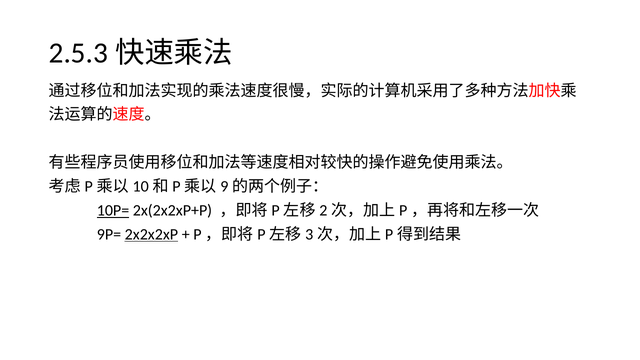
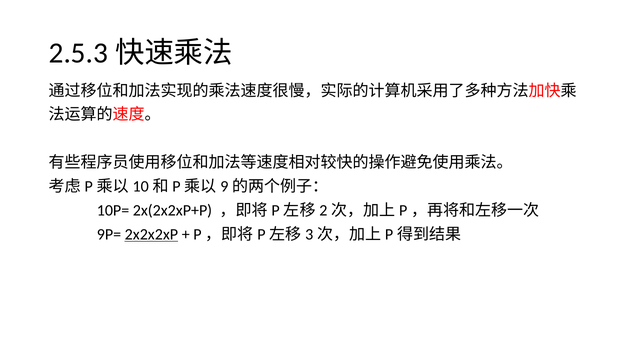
10P= underline: present -> none (113, 210)
